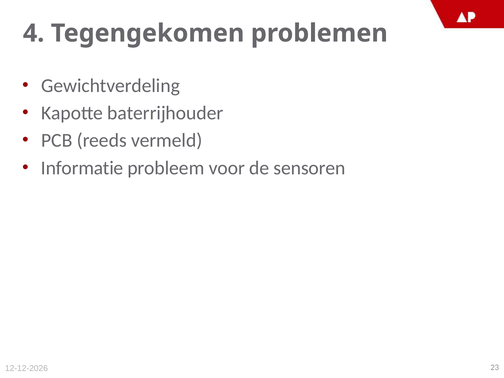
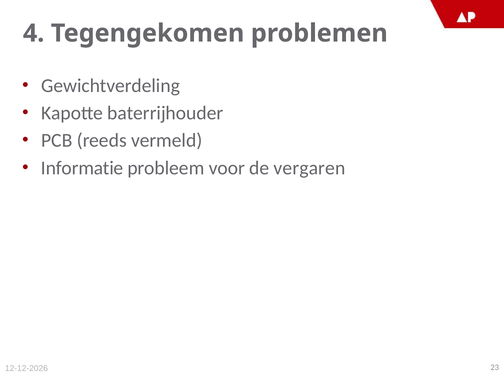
sensoren: sensoren -> vergaren (310, 168)
